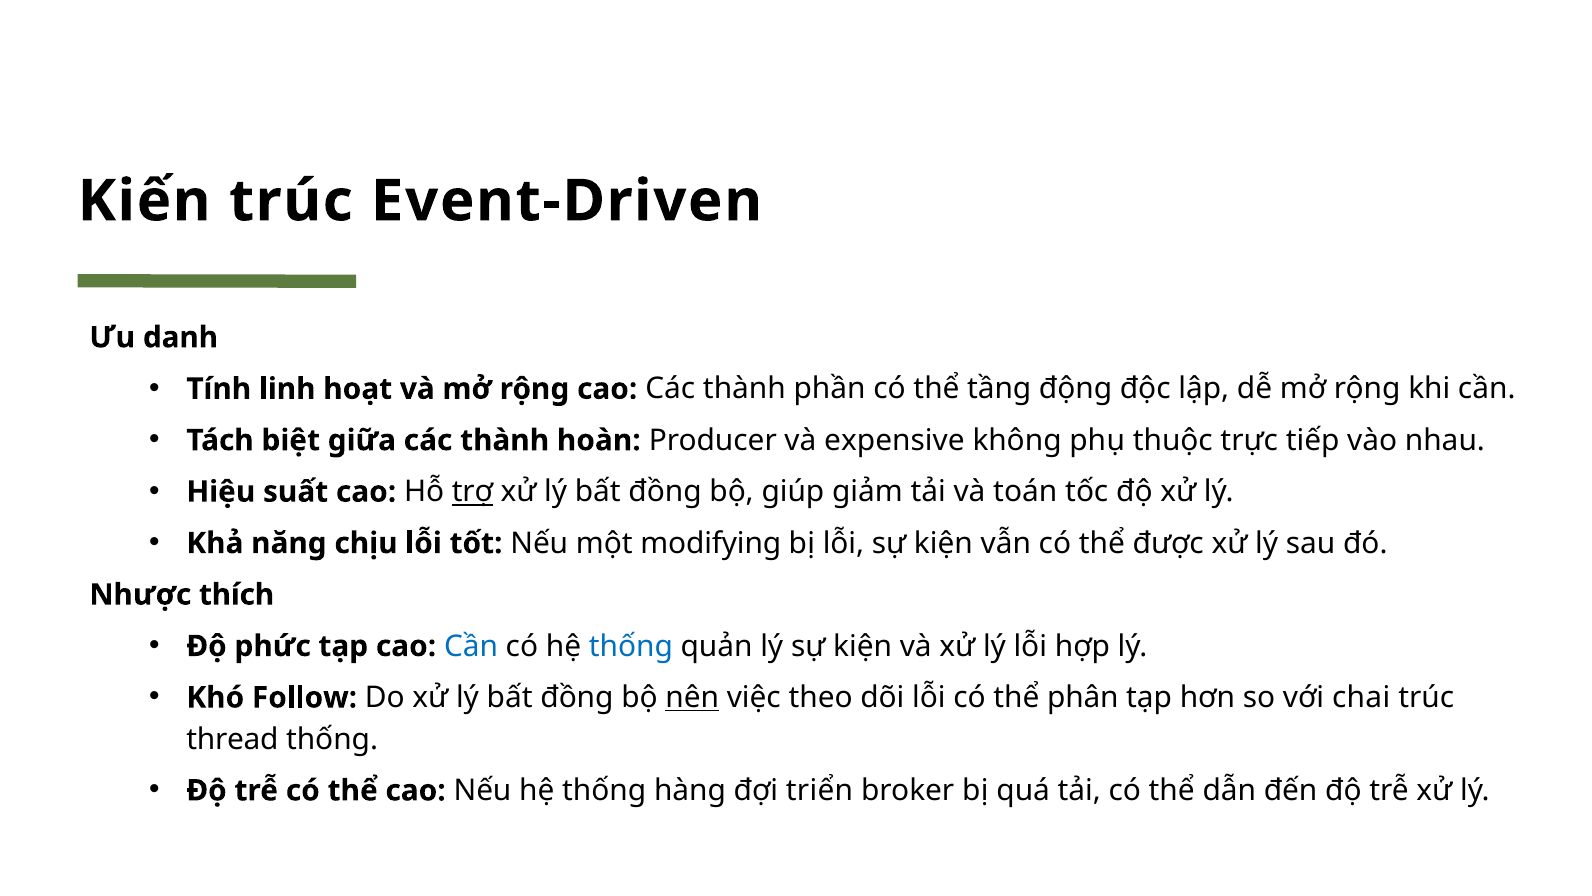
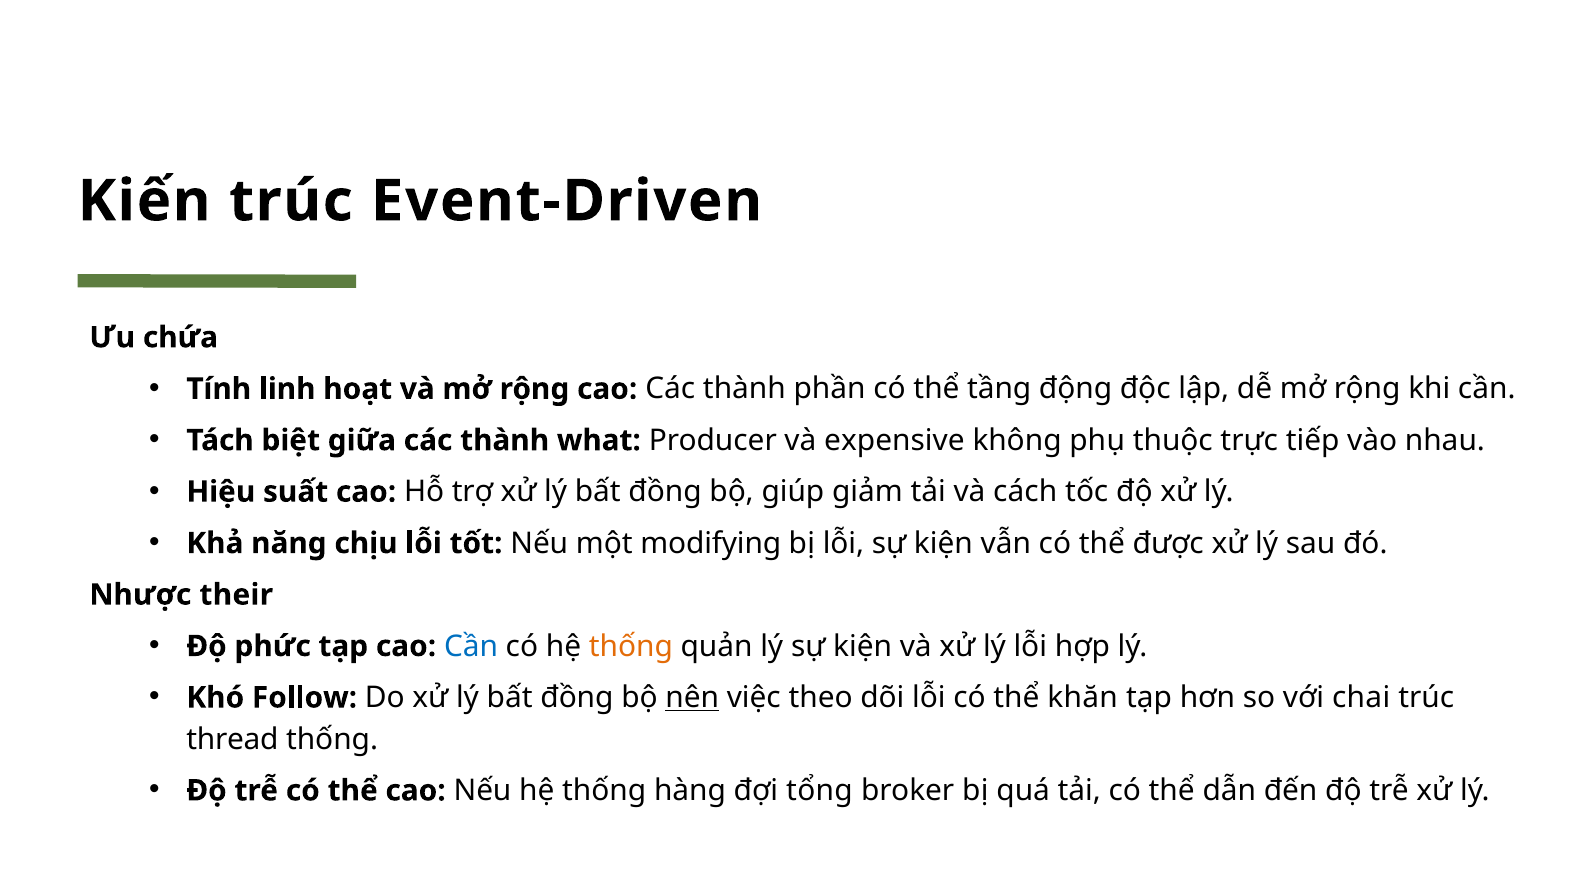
danh: danh -> chứa (180, 337)
hoàn: hoàn -> what (599, 440)
trợ underline: present -> none (472, 492)
toán: toán -> cách (1025, 492)
thích: thích -> their (236, 594)
thống colour: blue -> orange (631, 646)
phân: phân -> khăn (1083, 697)
triển: triển -> tổng (819, 790)
